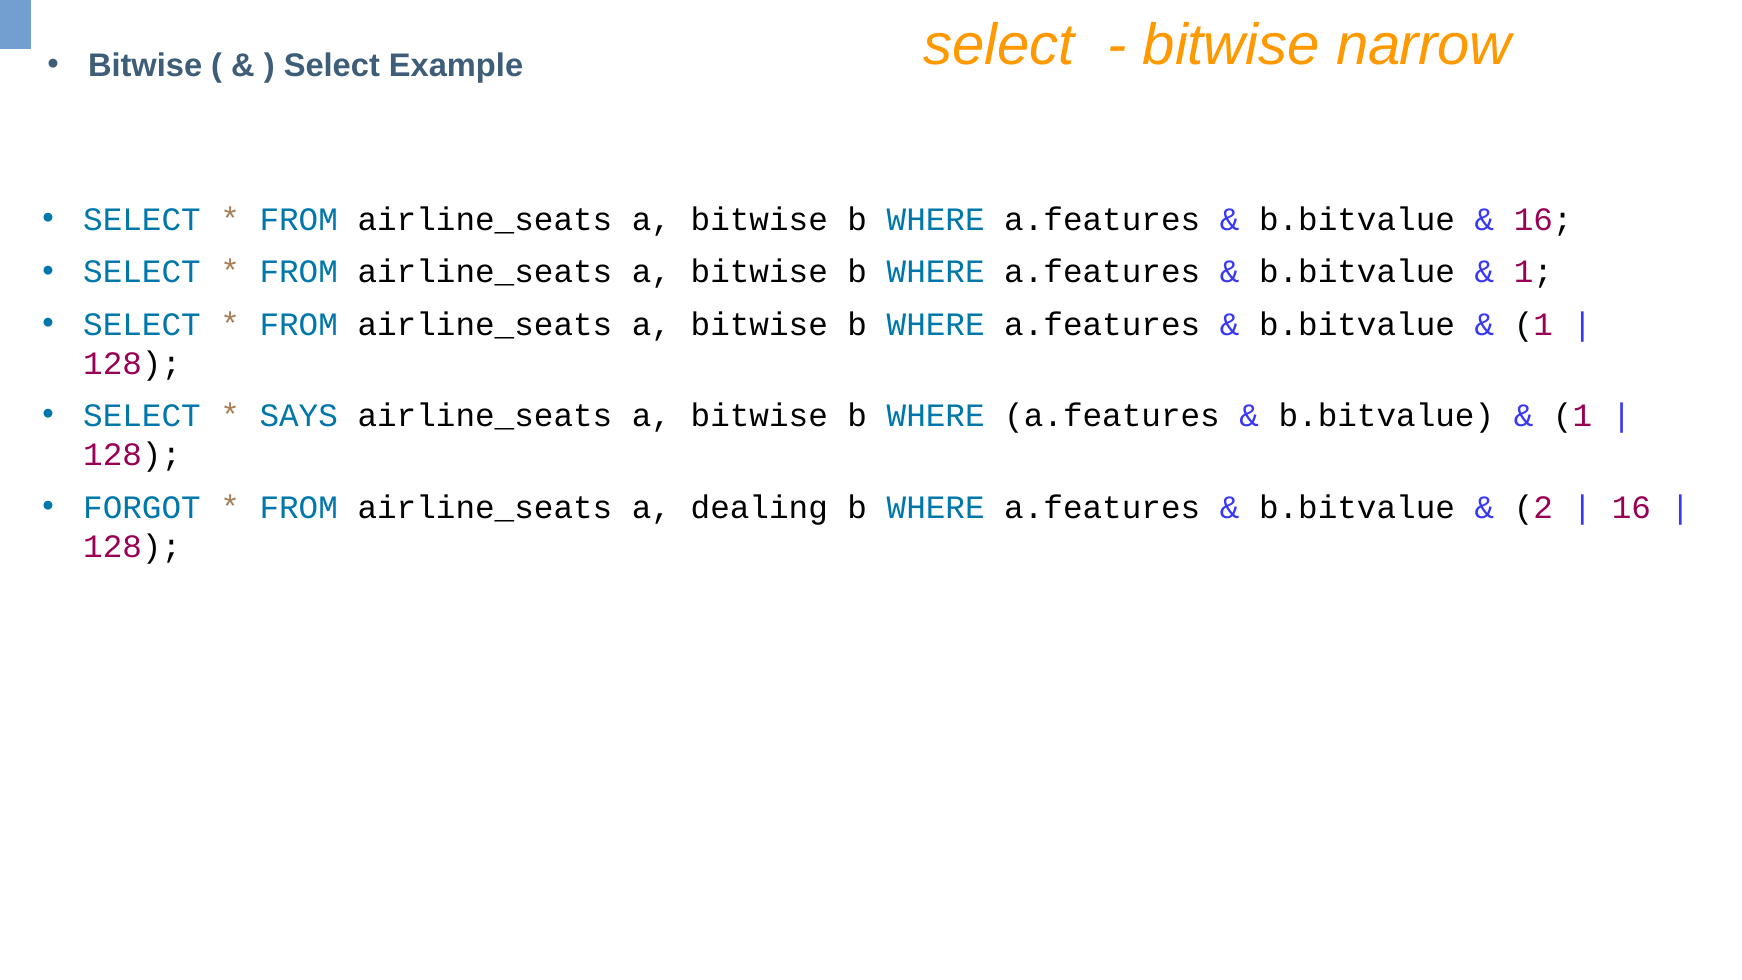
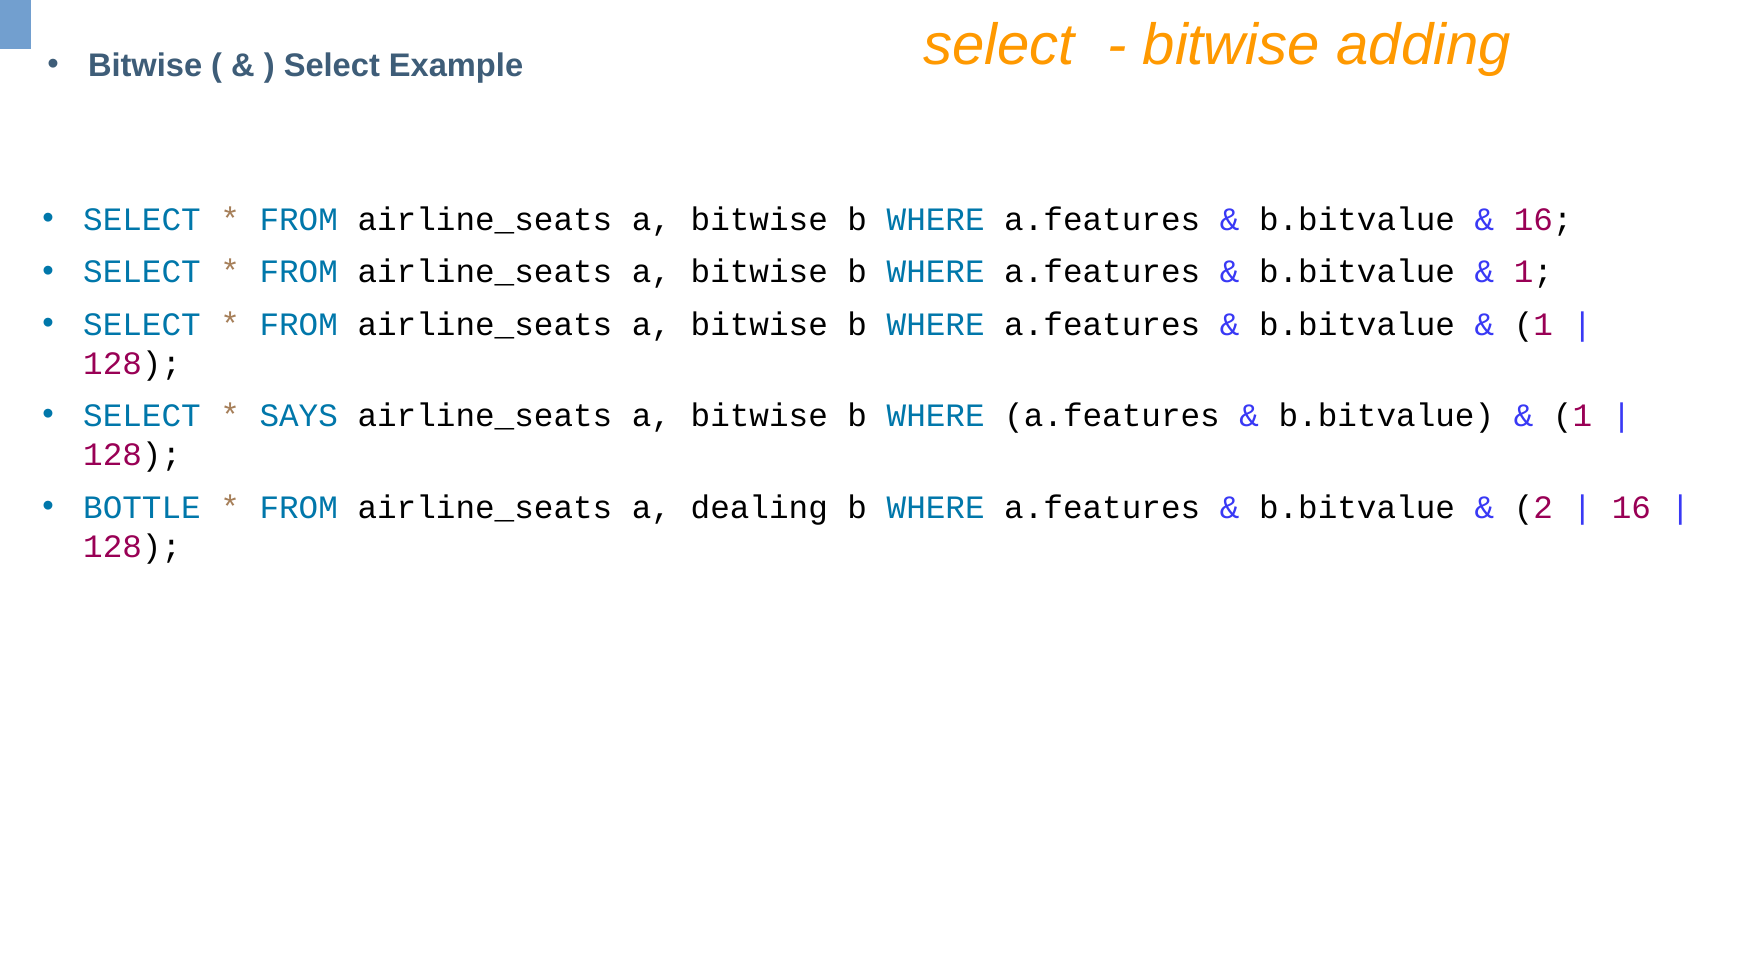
narrow: narrow -> adding (1424, 45)
FORGOT: FORGOT -> BOTTLE (142, 507)
